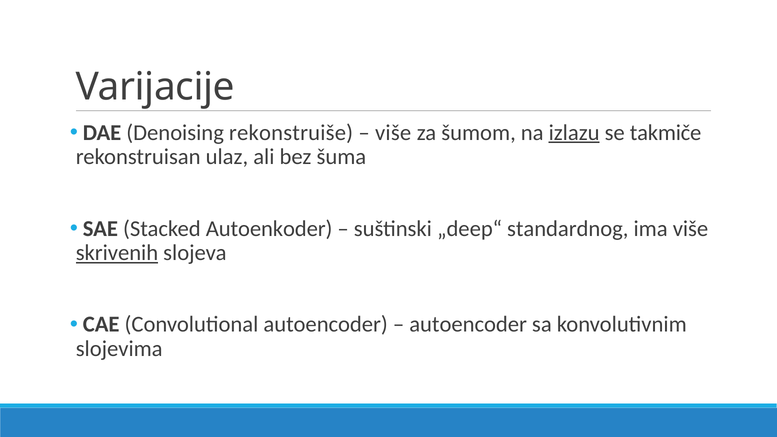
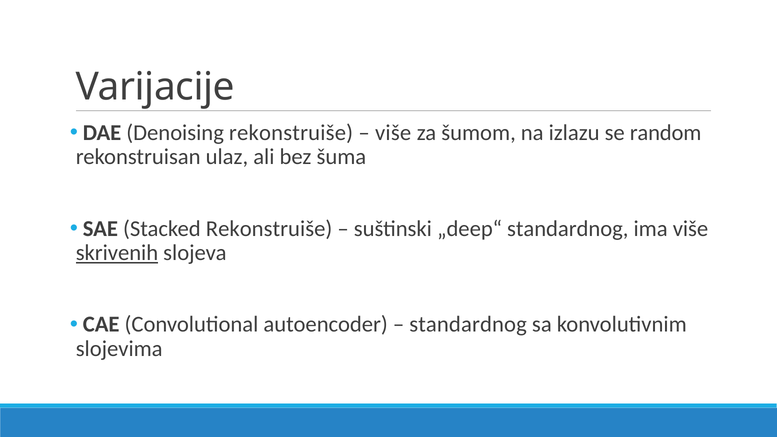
izlazu underline: present -> none (574, 133)
takmiče: takmiče -> random (666, 133)
Stacked Autoenkoder: Autoenkoder -> Rekonstruiše (269, 229)
autoencoder: autoencoder -> standardnog (468, 325)
